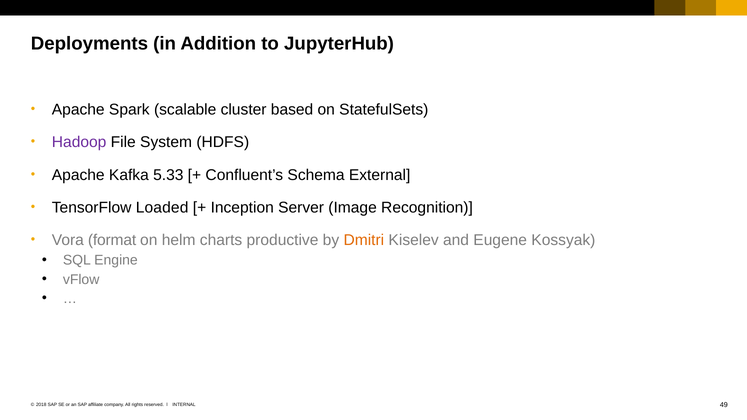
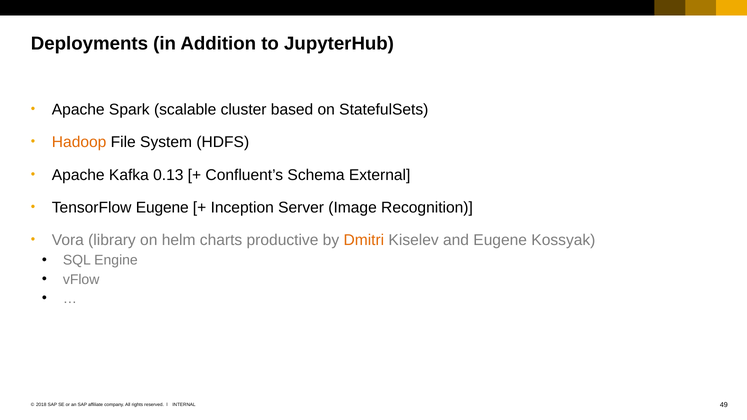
Hadoop colour: purple -> orange (79, 142)
5.33: 5.33 -> 0.13 (168, 175)
TensorFlow Loaded: Loaded -> Eugene (162, 208)
format: format -> library (112, 240)
